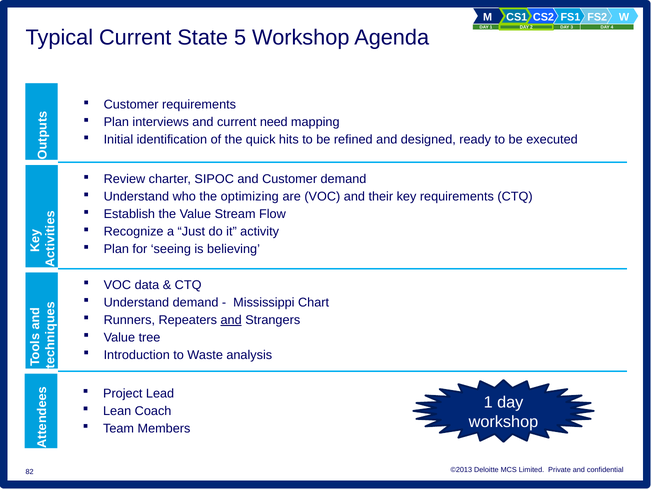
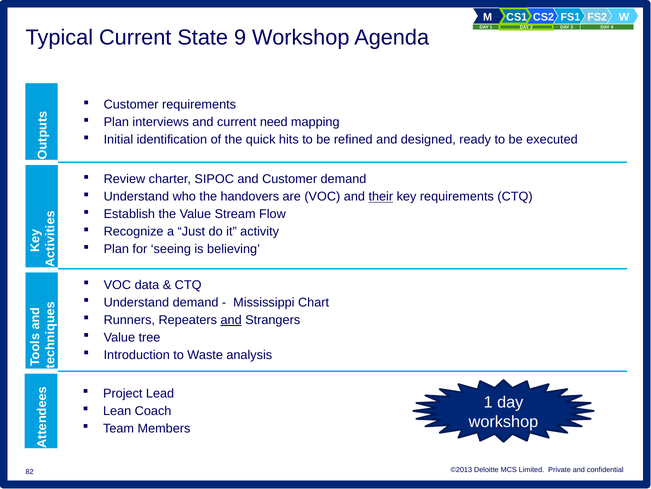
5: 5 -> 9 (240, 38)
optimizing: optimizing -> handovers (250, 196)
their underline: none -> present (381, 196)
